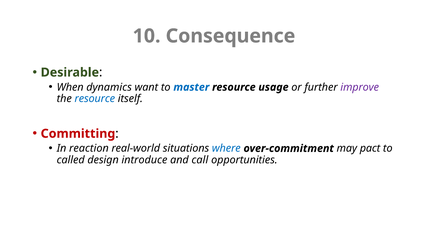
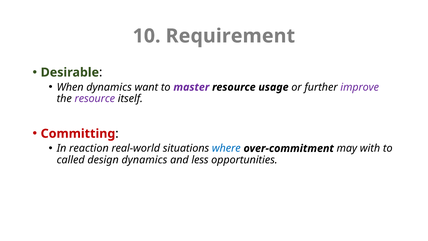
Consequence: Consequence -> Requirement (230, 36)
master colour: blue -> purple (191, 87)
resource colour: blue -> purple (95, 99)
pact: pact -> with (370, 148)
design introduce: introduce -> dynamics (144, 160)
call: call -> less (200, 160)
